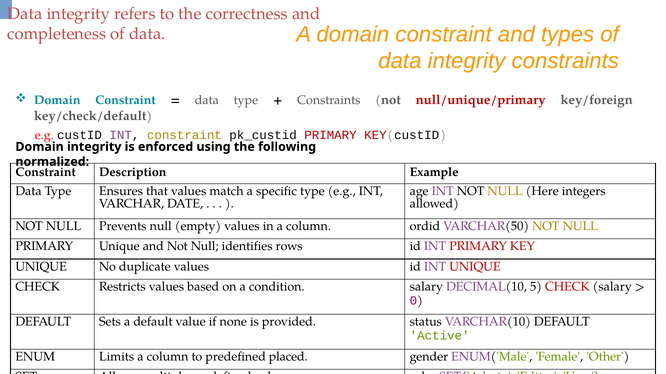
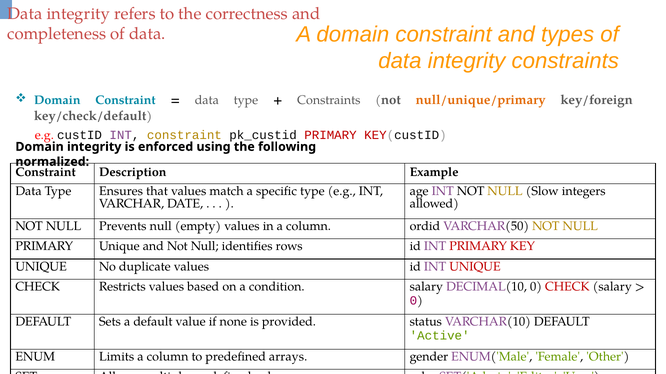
null/unique/primary colour: red -> orange (481, 100)
Here: Here -> Slow (542, 191)
DECIMAL(10 5: 5 -> 0 (536, 287)
placed: placed -> arrays (288, 357)
